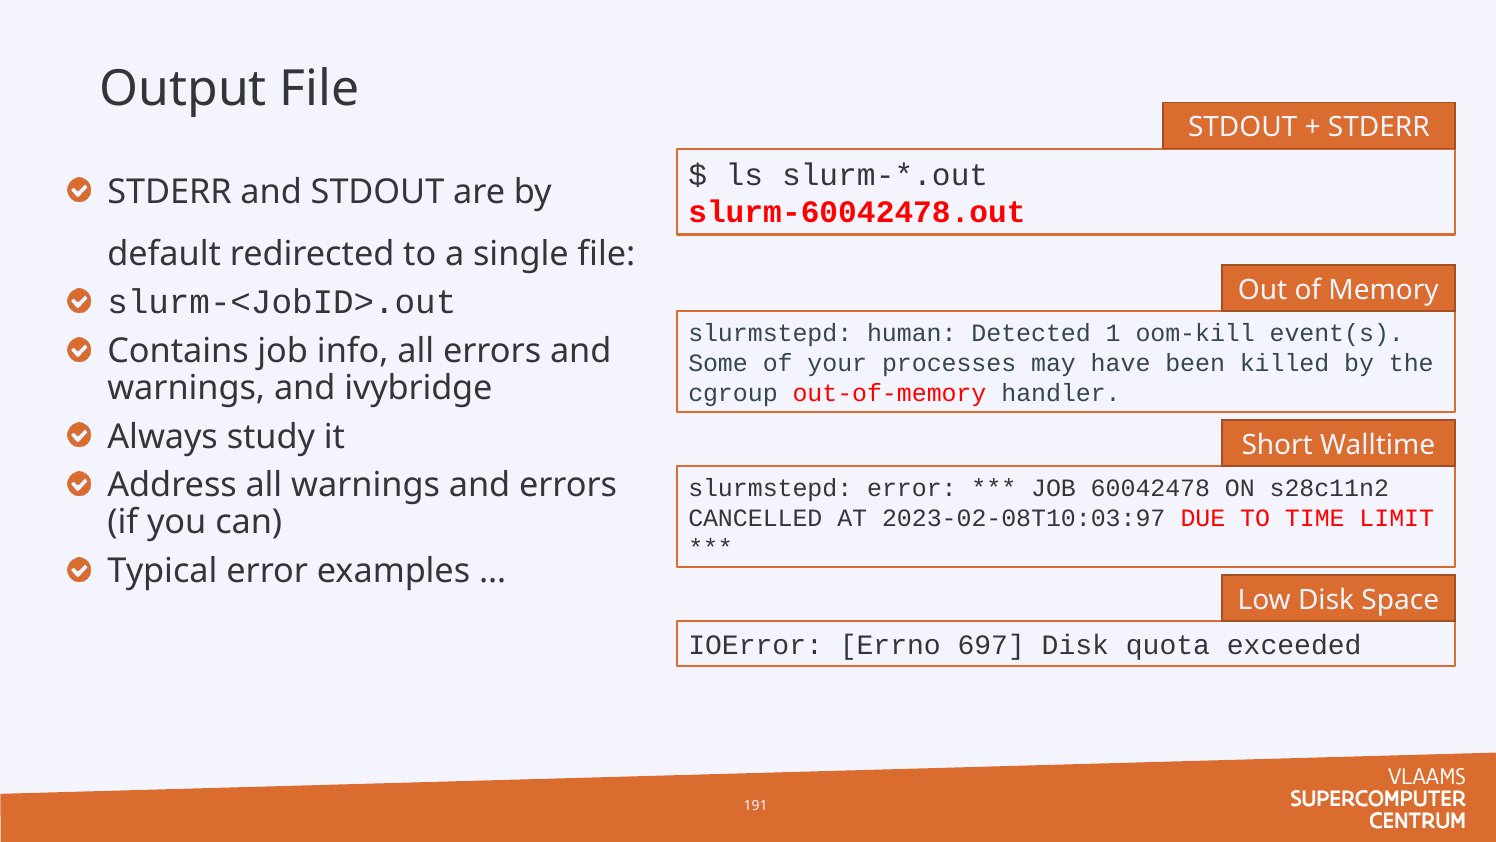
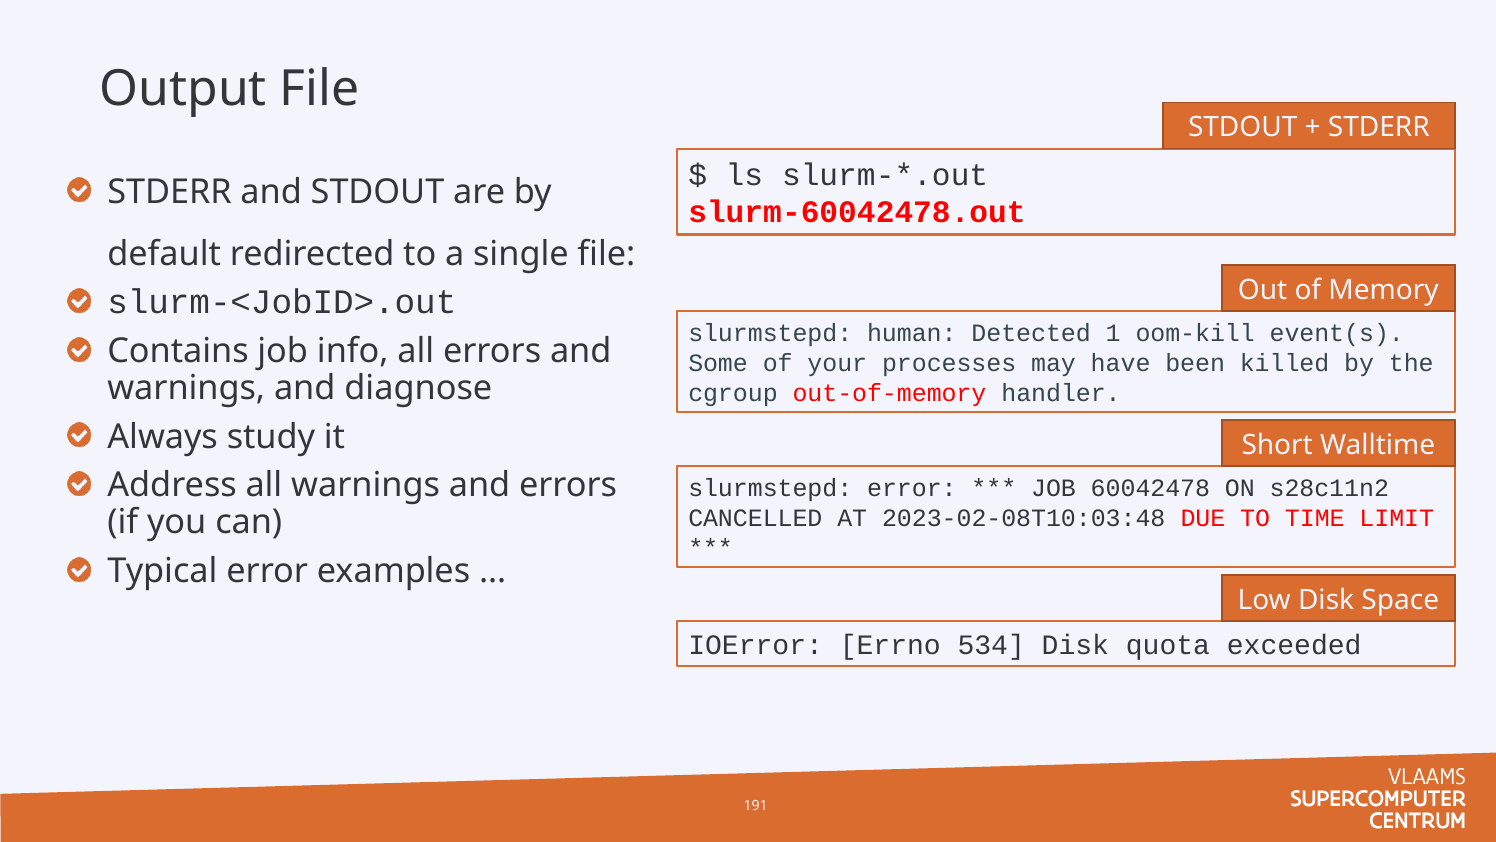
ivybridge: ivybridge -> diagnose (418, 388)
2023-02-08T10:03:97: 2023-02-08T10:03:97 -> 2023-02-08T10:03:48 (1024, 518)
697: 697 -> 534 (991, 645)
